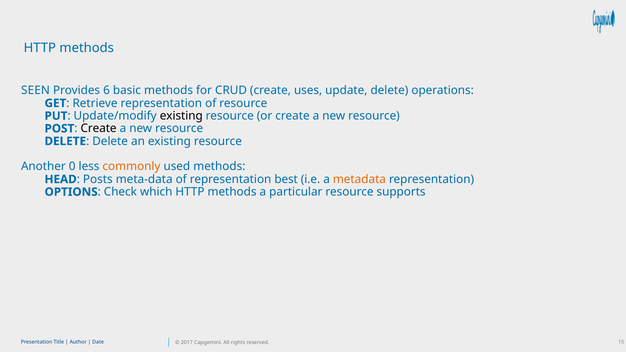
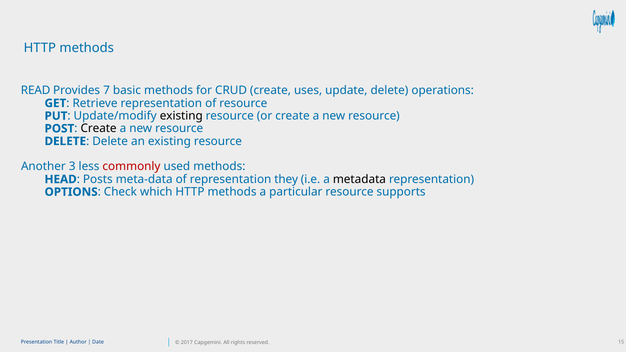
SEEN: SEEN -> READ (36, 91)
6: 6 -> 7 (107, 91)
0: 0 -> 3 (72, 167)
commonly colour: orange -> red (131, 167)
best: best -> they (286, 179)
metadata colour: orange -> black (359, 179)
